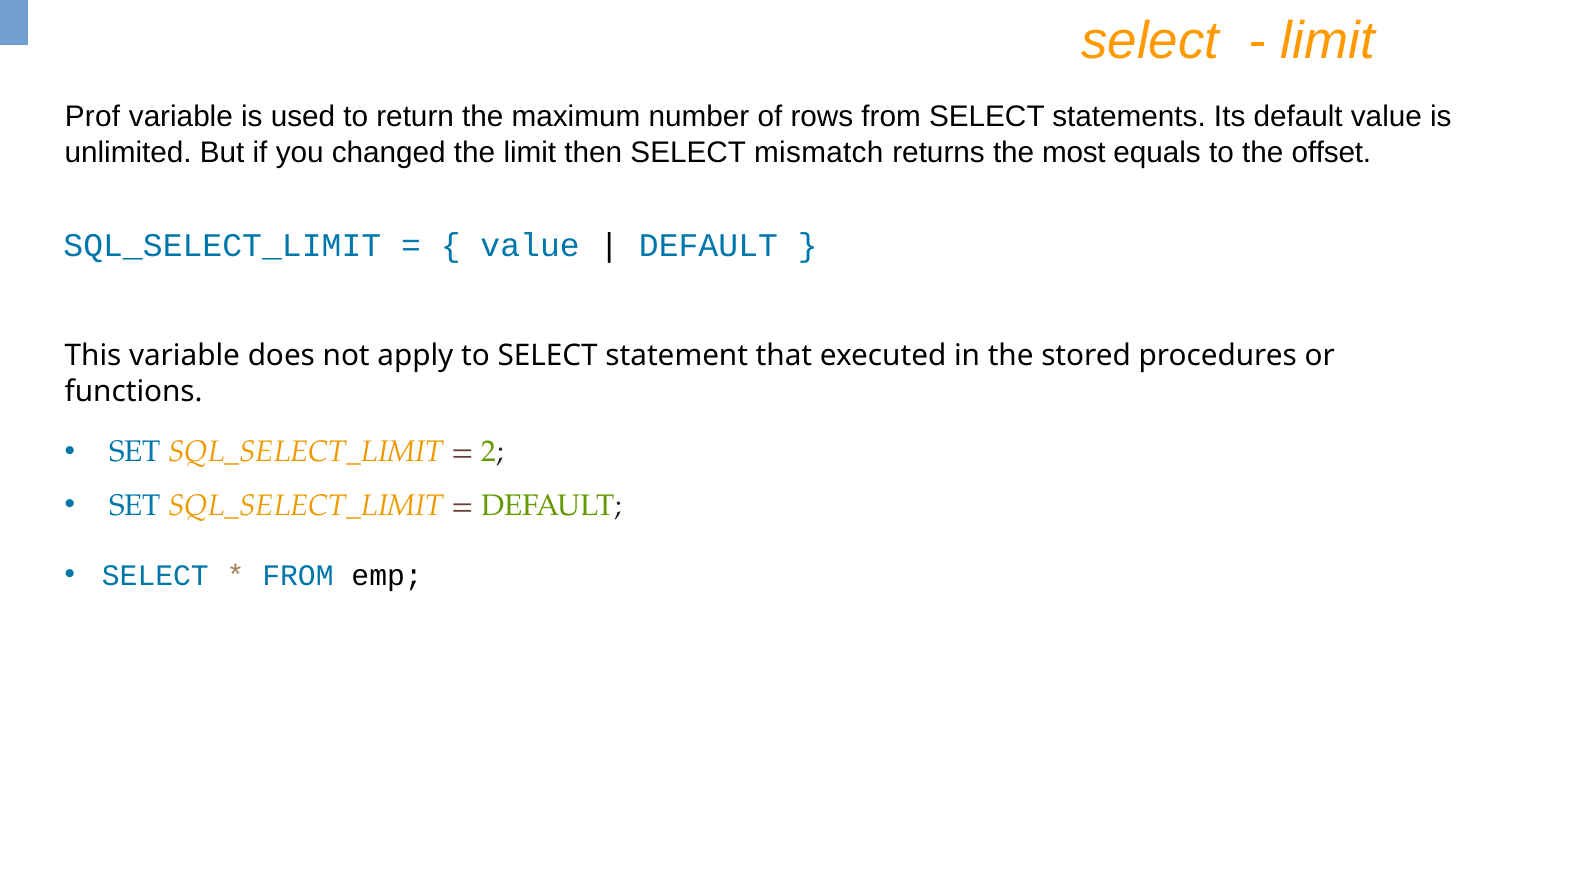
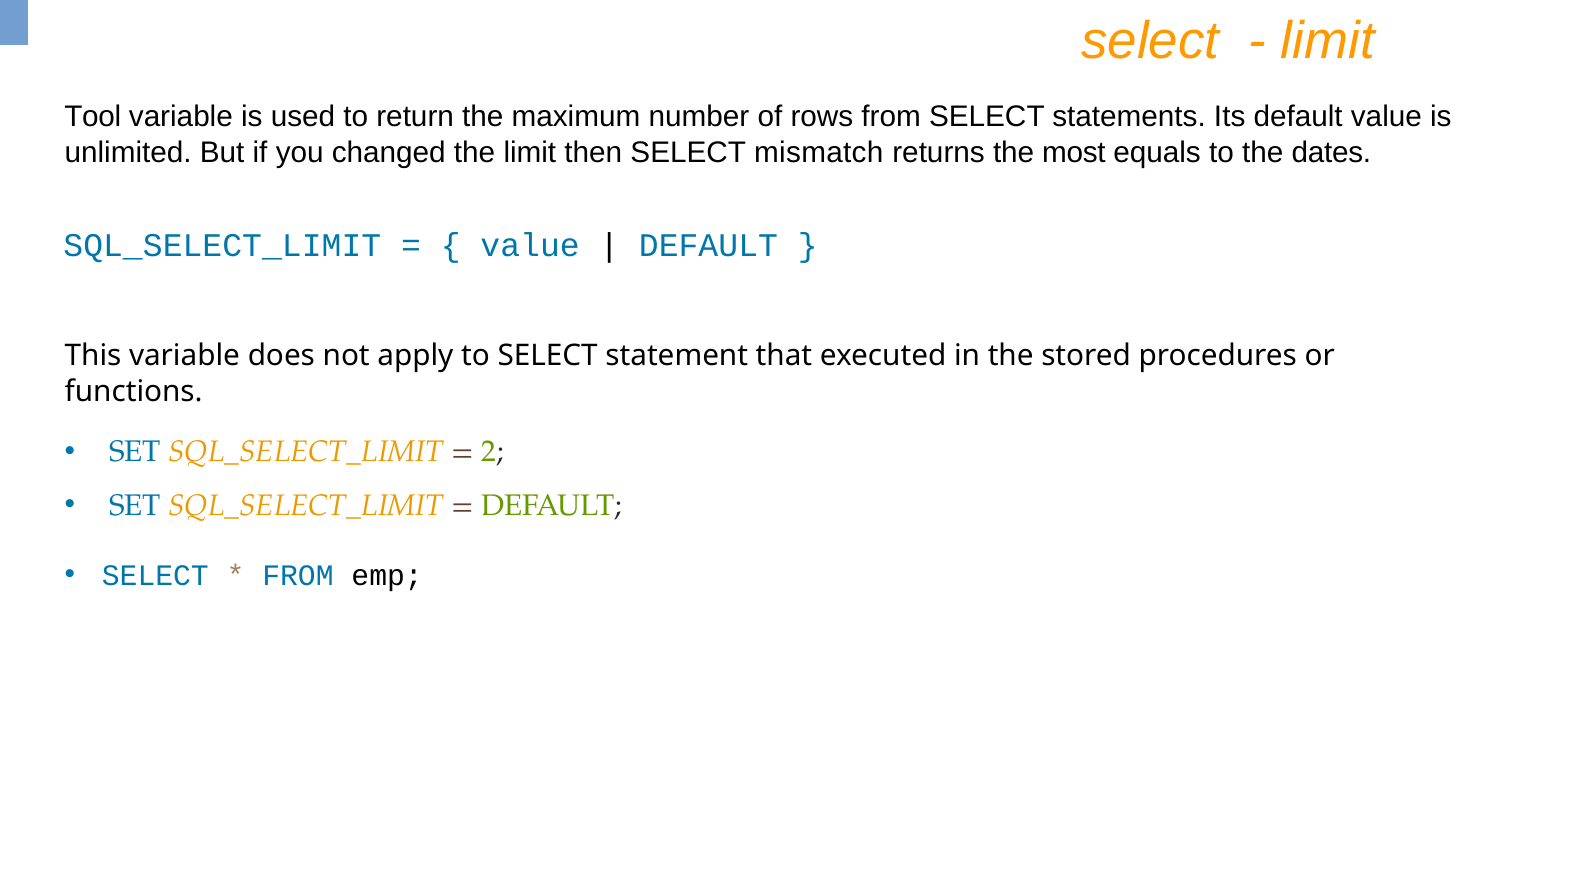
Prof: Prof -> Tool (93, 117)
offset: offset -> dates (1331, 153)
